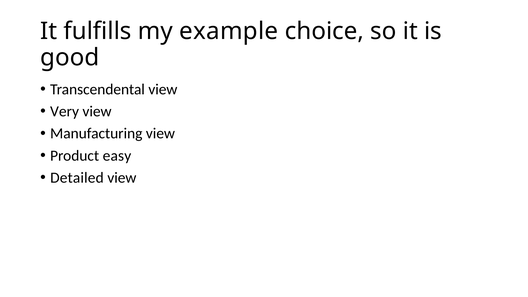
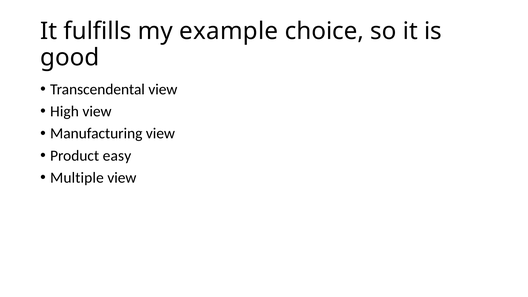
Very: Very -> High (65, 111)
Detailed: Detailed -> Multiple (77, 178)
